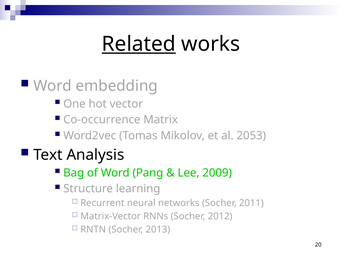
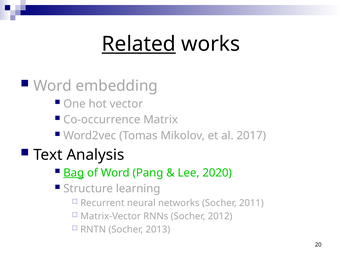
2053: 2053 -> 2017 (251, 136)
Bag underline: none -> present (74, 173)
2009: 2009 -> 2020 (217, 173)
